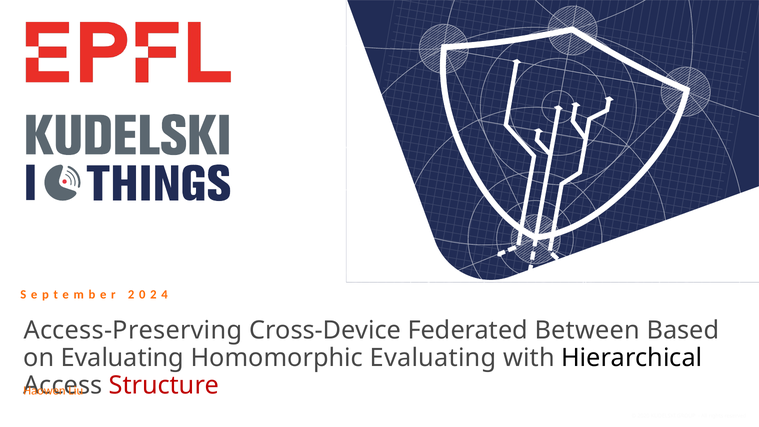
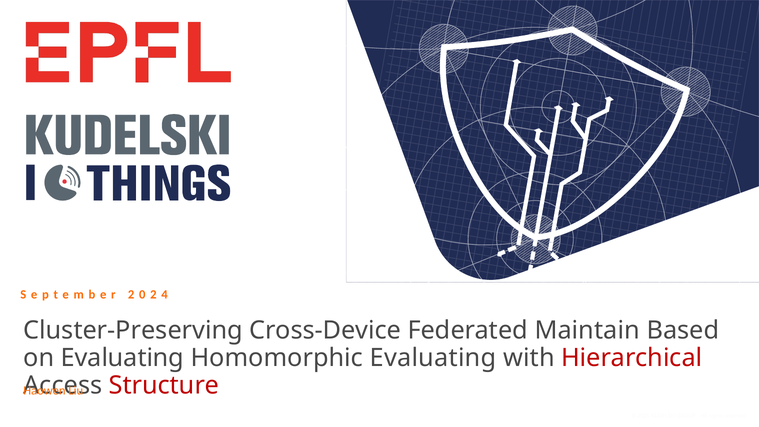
Access-Preserving: Access-Preserving -> Cluster-Preserving (133, 331)
Between: Between -> Maintain (587, 331)
Hierarchical colour: black -> red (632, 358)
